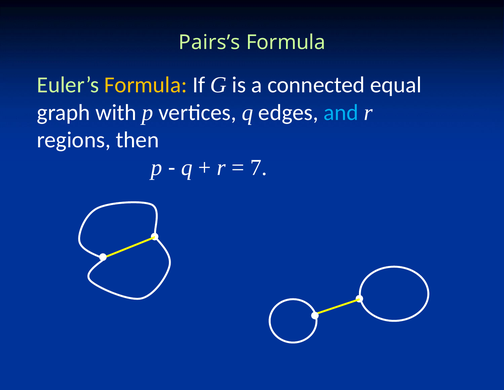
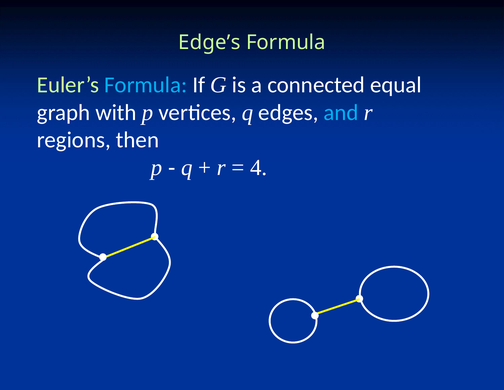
Pairs’s: Pairs’s -> Edge’s (209, 42)
Formula colour: yellow -> light blue (146, 85)
7: 7 -> 4 (259, 167)
